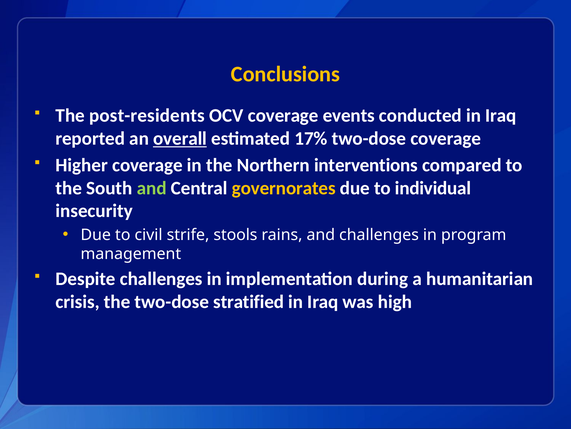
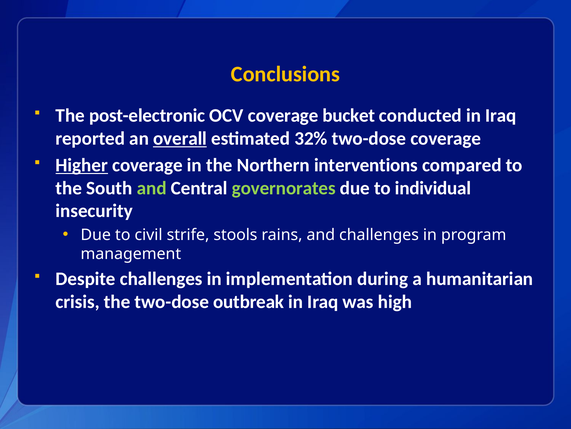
post-residents: post-residents -> post-electronic (147, 115)
events: events -> bucket (349, 115)
17%: 17% -> 32% (311, 138)
Higher underline: none -> present (82, 165)
governorates colour: yellow -> light green (284, 188)
stratified: stratified -> outbreak (249, 301)
